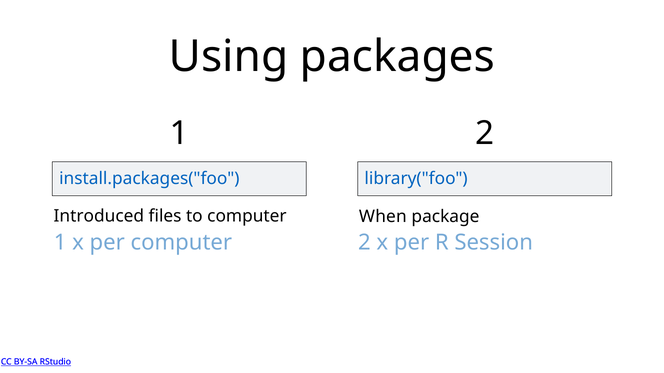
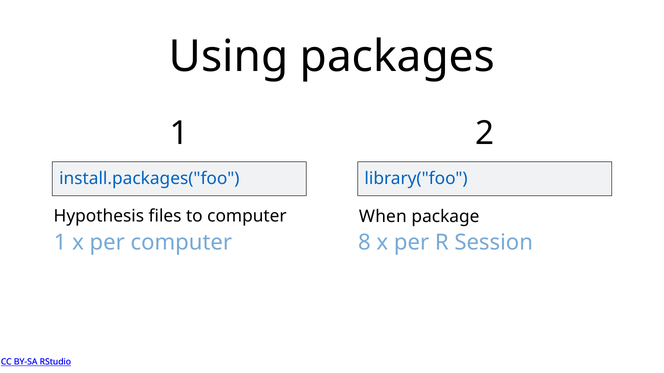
Introduced: Introduced -> Hypothesis (99, 216)
computer 2: 2 -> 8 (364, 243)
